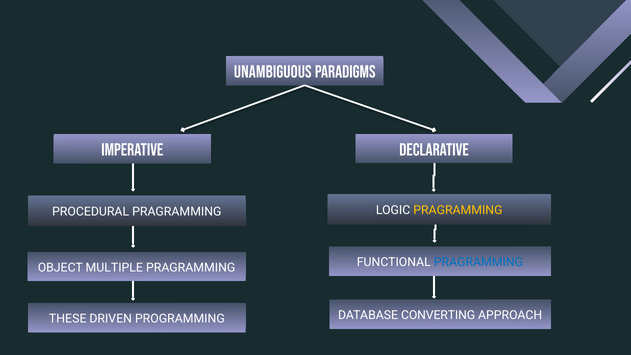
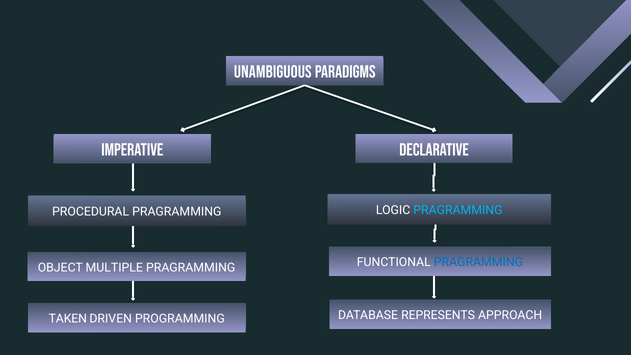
PRAGRAMMING colour: yellow -> light blue (458, 210)
CONVERTING: CONVERTING -> REPRESENTS (438, 315)
THESE: THESE -> TAKEN (68, 319)
